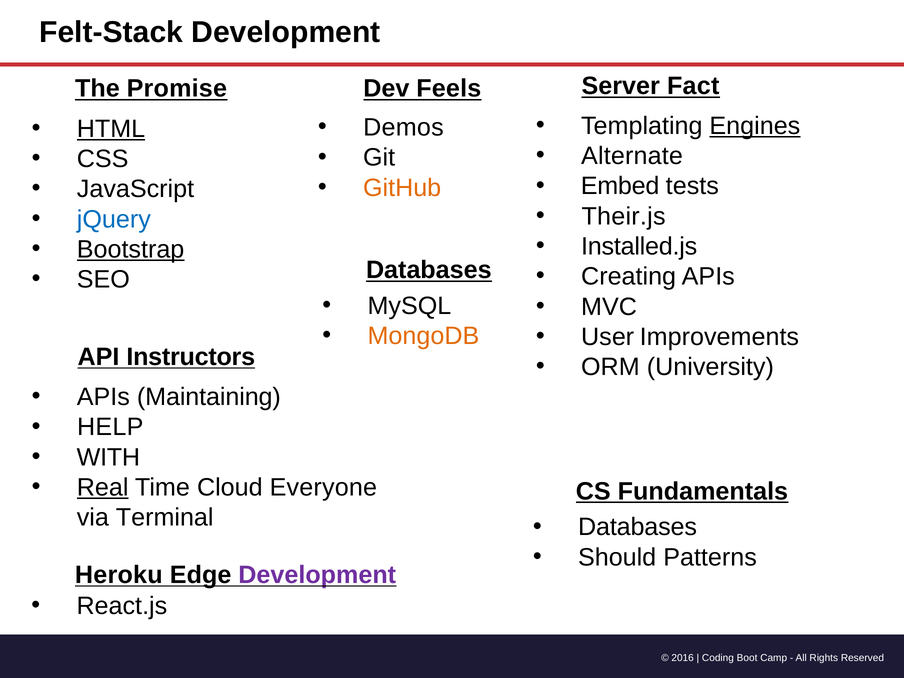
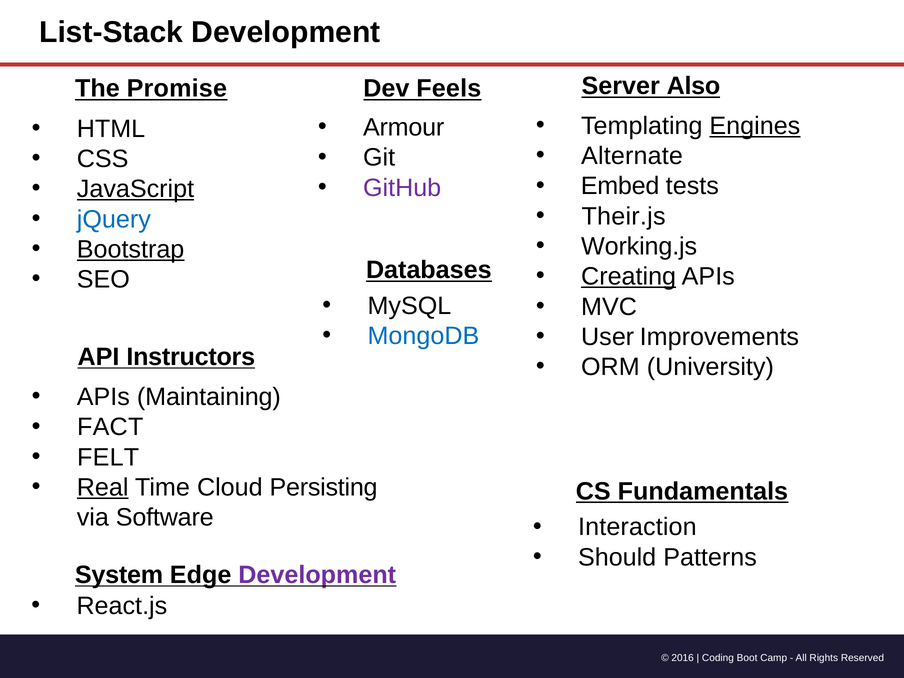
Felt-Stack: Felt-Stack -> List-Stack (111, 32)
Fact: Fact -> Also (693, 86)
Demos: Demos -> Armour (404, 128)
HTML underline: present -> none (111, 129)
GitHub colour: orange -> purple (402, 188)
JavaScript underline: none -> present (135, 189)
Installed.js: Installed.js -> Working.js (639, 246)
Creating underline: none -> present (629, 277)
MongoDB colour: orange -> blue (423, 336)
HELP: HELP -> FACT (110, 427)
WITH: WITH -> FELT (108, 457)
Everyone: Everyone -> Persisting (324, 487)
Terminal: Terminal -> Software (165, 518)
Databases: Databases -> Interaction (637, 527)
Heroku: Heroku -> System (119, 575)
